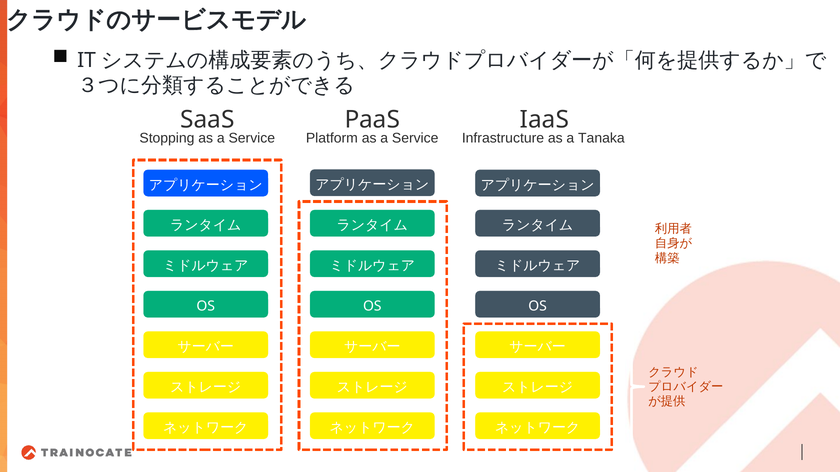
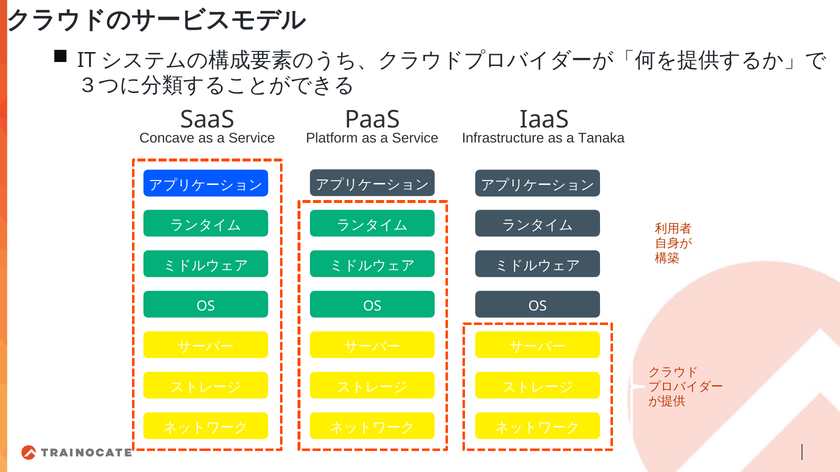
Stopping: Stopping -> Concave (167, 138)
